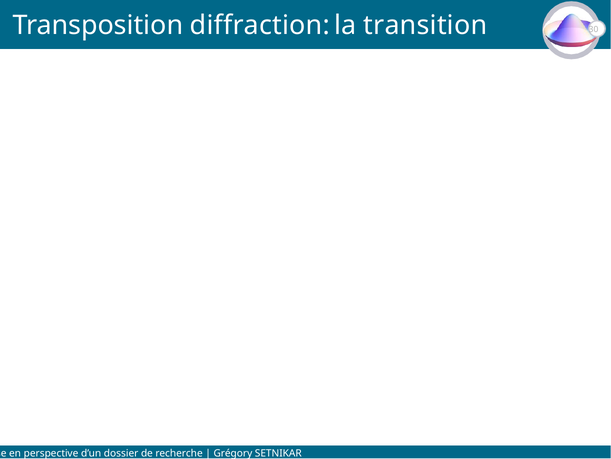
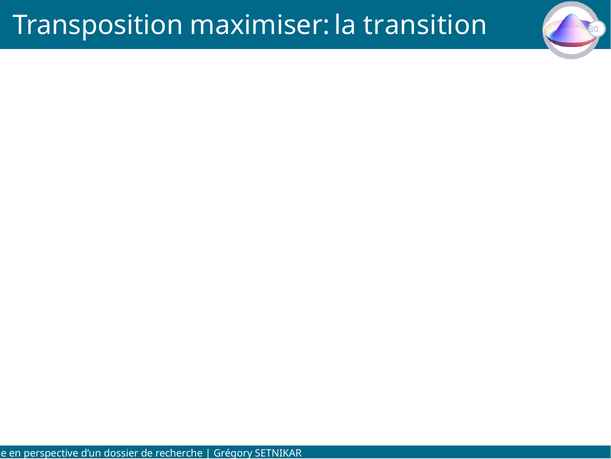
diffraction: diffraction -> maximiser (260, 25)
